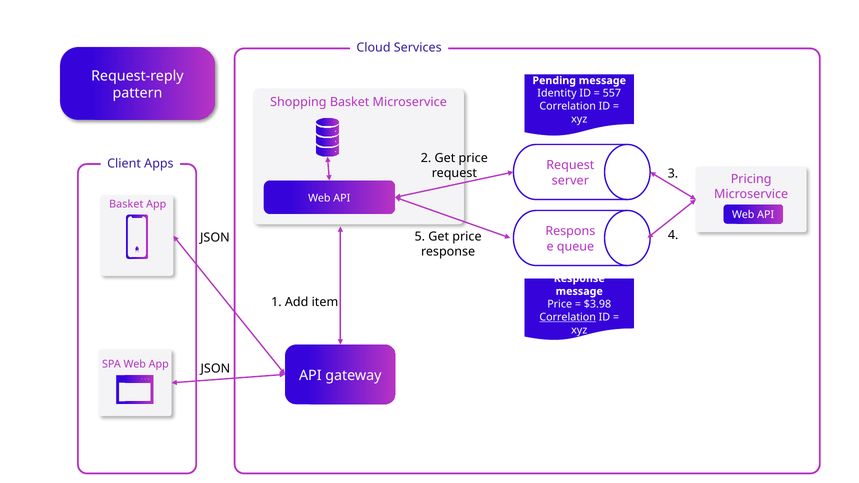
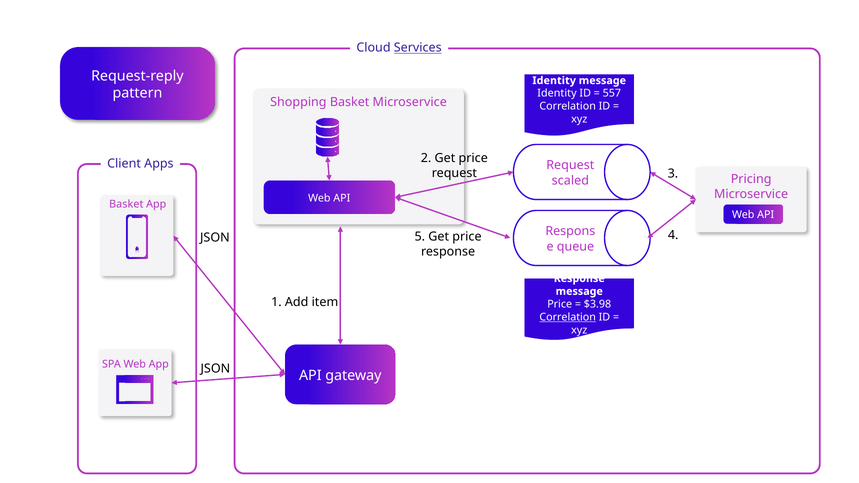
Services underline: none -> present (418, 48)
Pending: Pending -> Identity (554, 81)
server: server -> scaled (570, 180)
